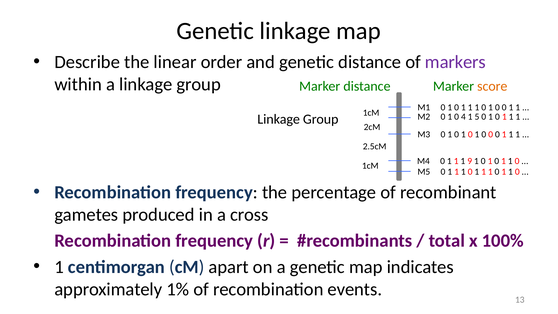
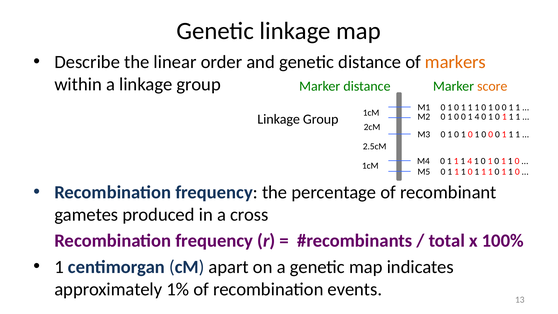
markers colour: purple -> orange (455, 62)
4: 4 -> 0 (463, 117)
5: 5 -> 4 (477, 117)
1 1 9: 9 -> 4 (470, 161)
